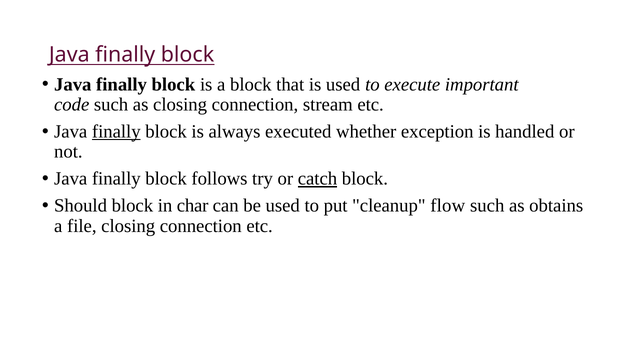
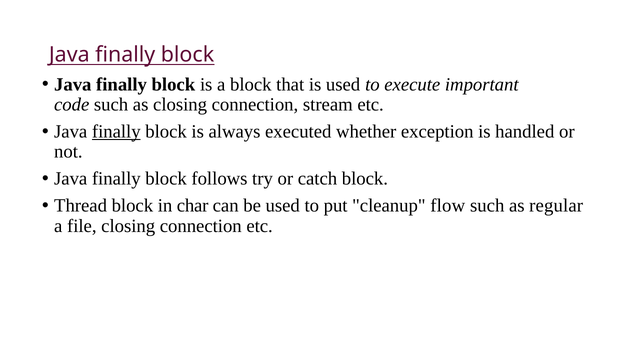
catch underline: present -> none (317, 179)
Should: Should -> Thread (81, 206)
obtains: obtains -> regular (556, 206)
